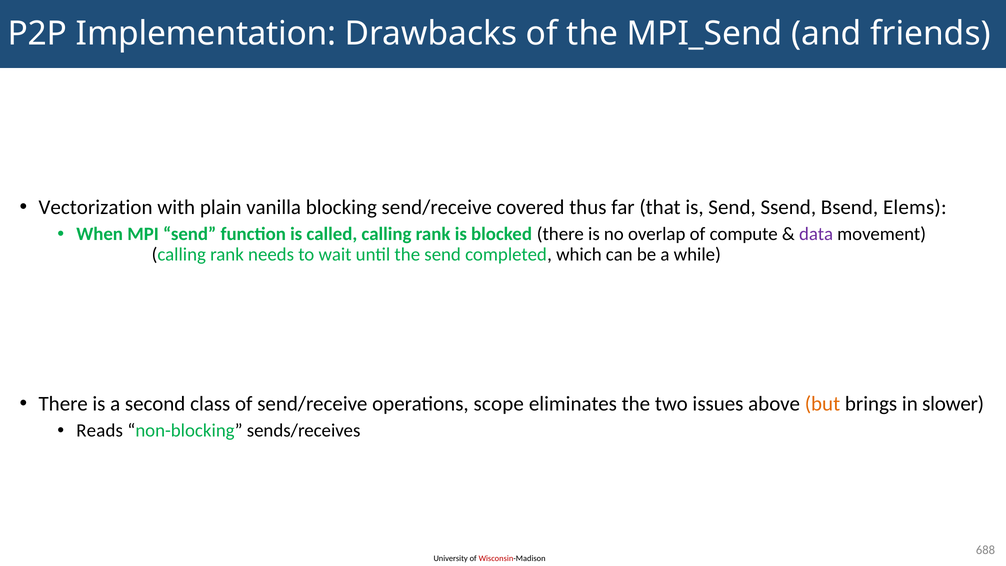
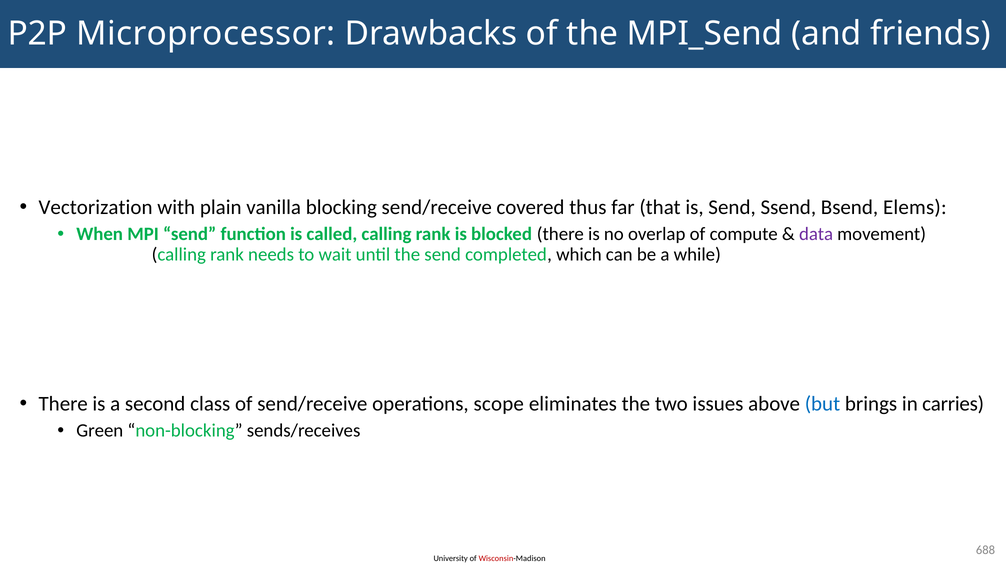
Implementation: Implementation -> Microprocessor (206, 34)
but colour: orange -> blue (822, 404)
slower: slower -> carries (953, 404)
Reads: Reads -> Green (100, 431)
